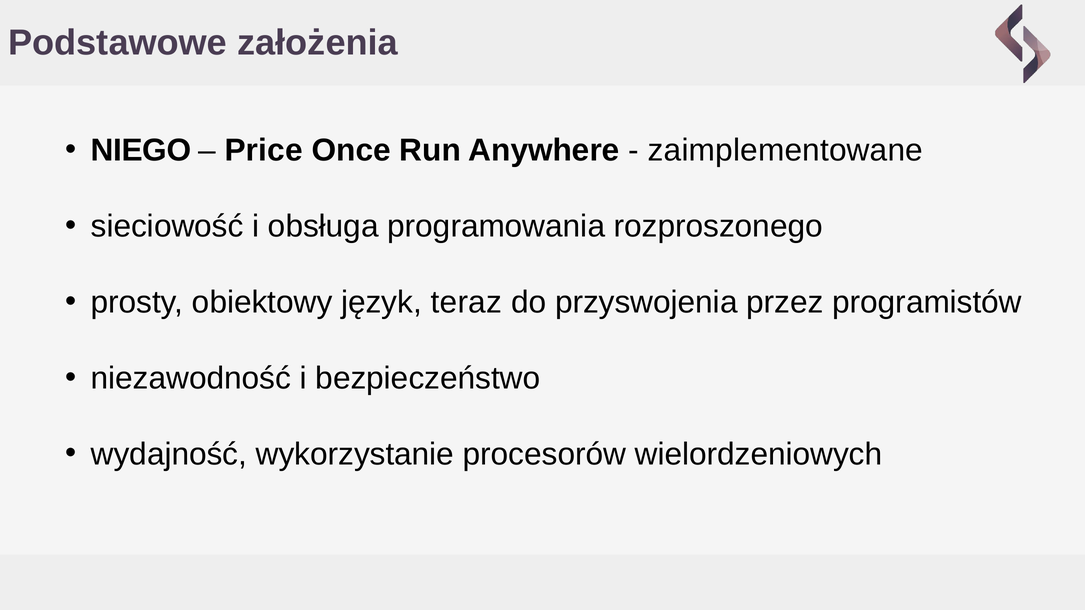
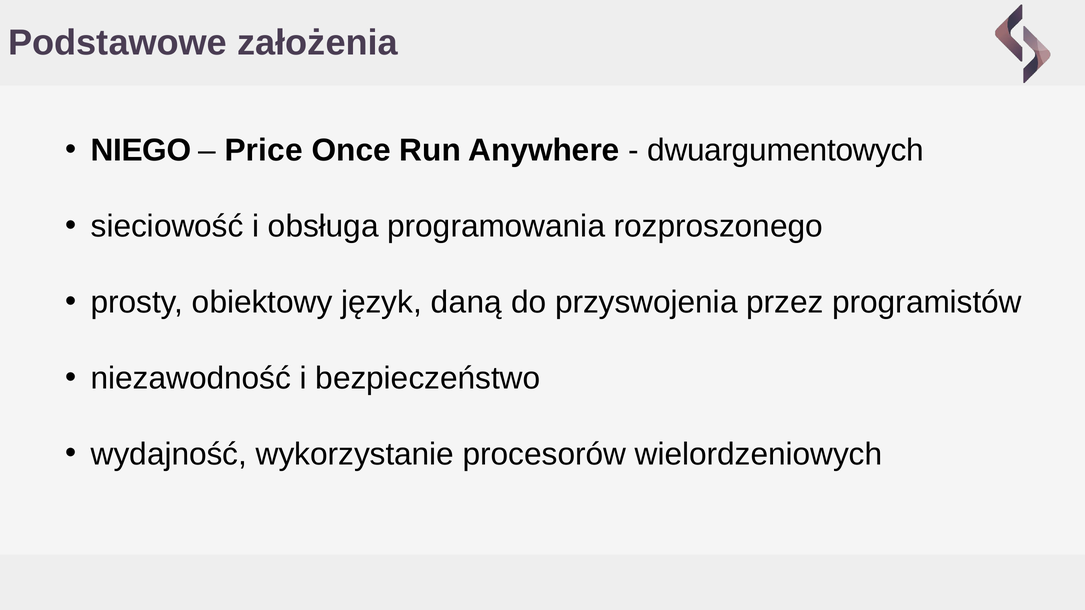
zaimplementowane: zaimplementowane -> dwuargumentowych (786, 151)
teraz: teraz -> daną (466, 303)
